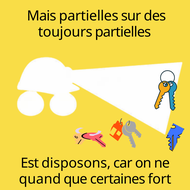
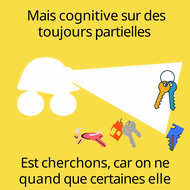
Mais partielles: partielles -> cognitive (89, 16)
disposons: disposons -> cherchons (76, 163)
fort: fort -> elle (160, 179)
